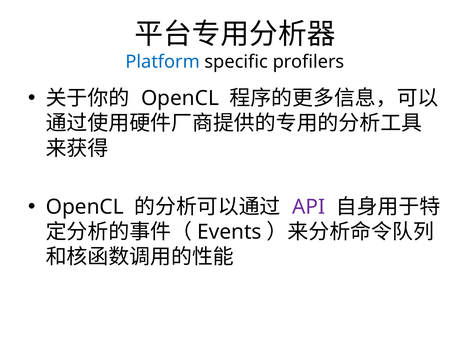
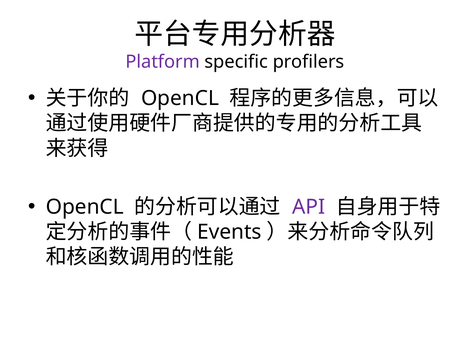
Platform colour: blue -> purple (163, 62)
